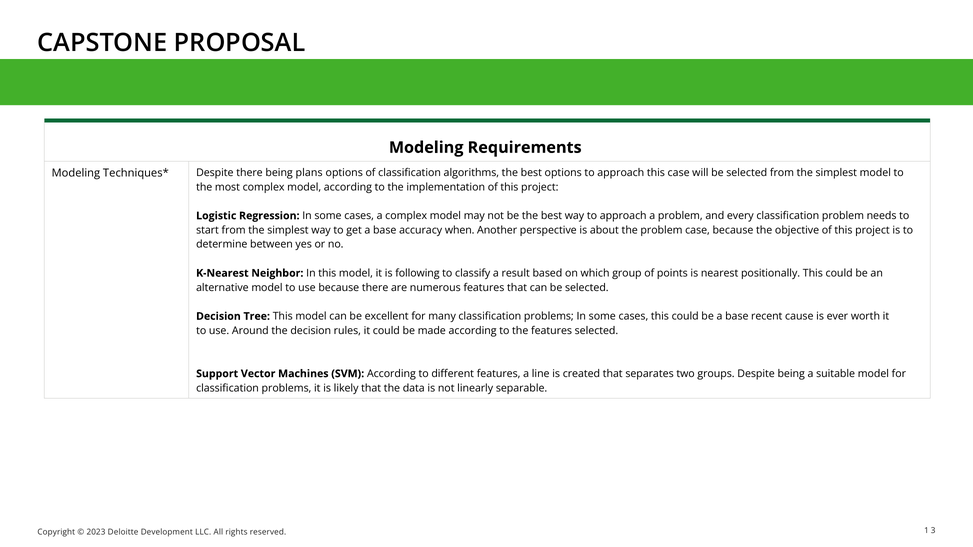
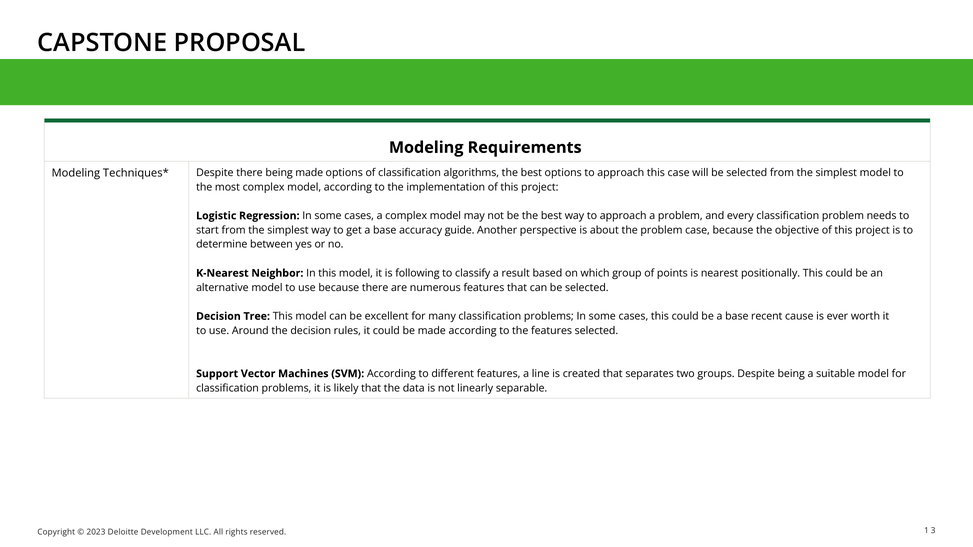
being plans: plans -> made (309, 173)
when: when -> guide (460, 230)
